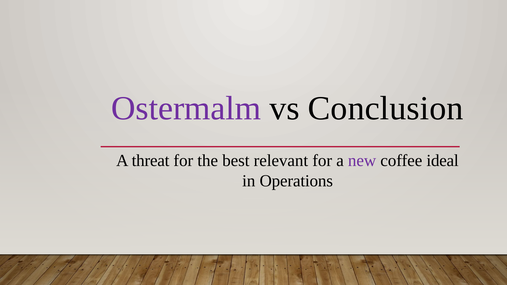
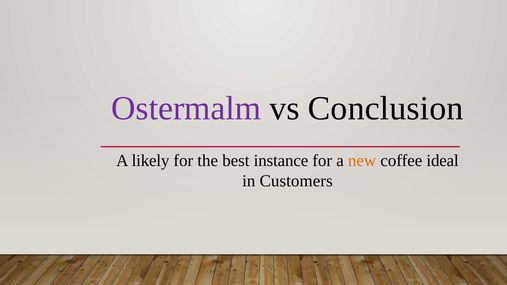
threat: threat -> likely (151, 161)
relevant: relevant -> instance (281, 161)
new colour: purple -> orange (362, 161)
Operations: Operations -> Customers (296, 181)
